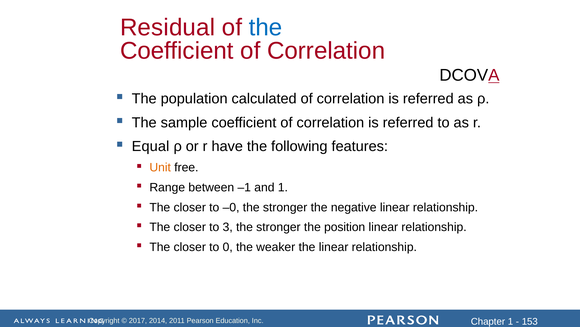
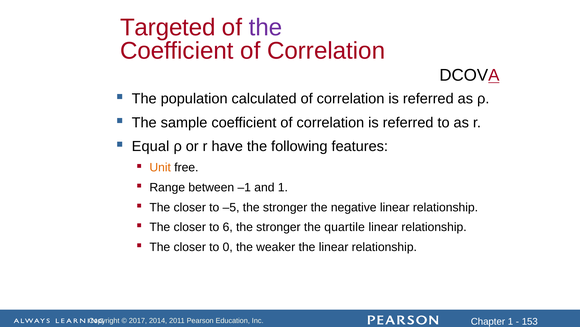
Residual: Residual -> Targeted (168, 27)
the colour: blue -> purple (266, 27)
–0: –0 -> –5 (231, 207)
3: 3 -> 6 (228, 227)
position: position -> quartile (345, 227)
